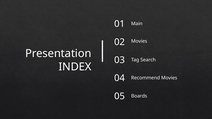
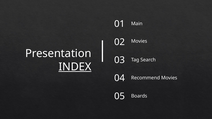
INDEX underline: none -> present (75, 67)
